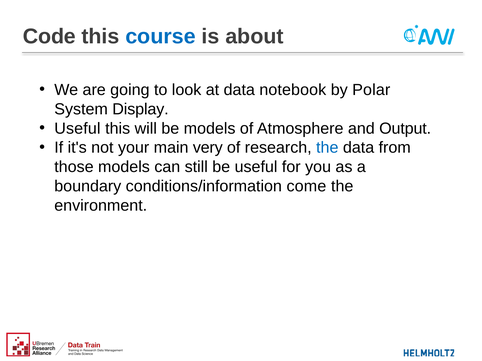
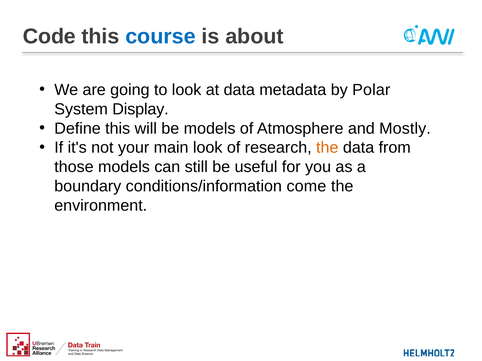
notebook: notebook -> metadata (293, 90)
Useful: Useful -> Define (78, 129)
Output: Output -> Mostly (405, 129)
main very: very -> look (208, 148)
the colour: blue -> orange (327, 148)
